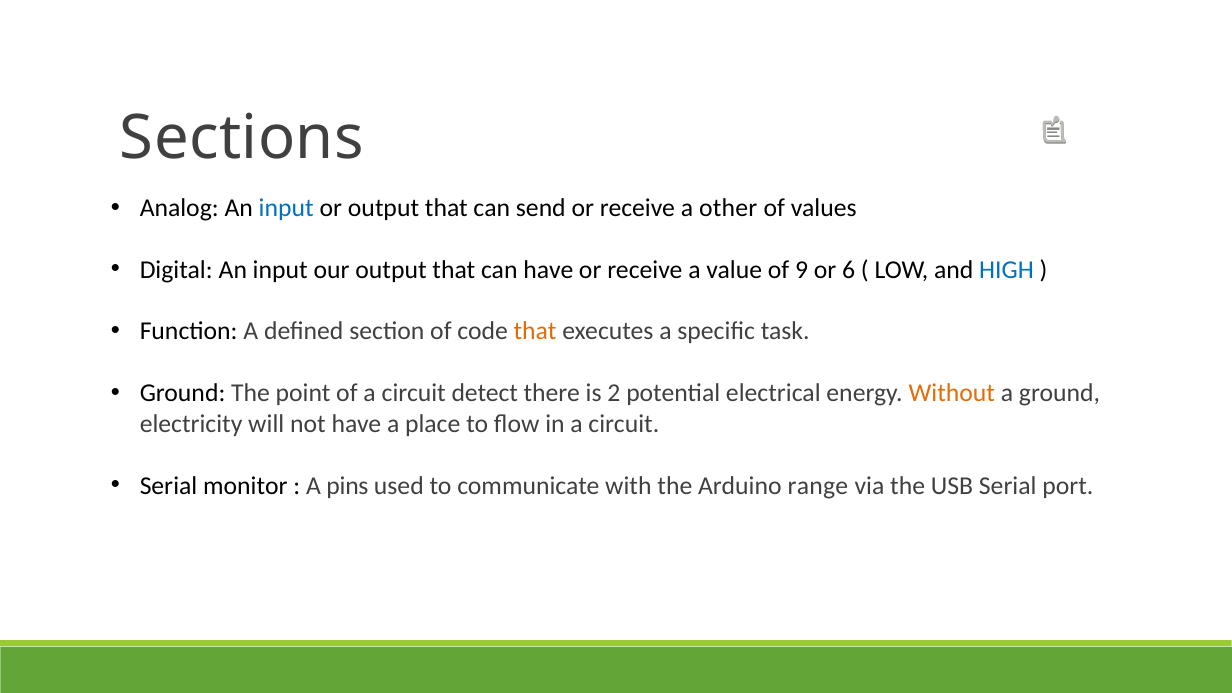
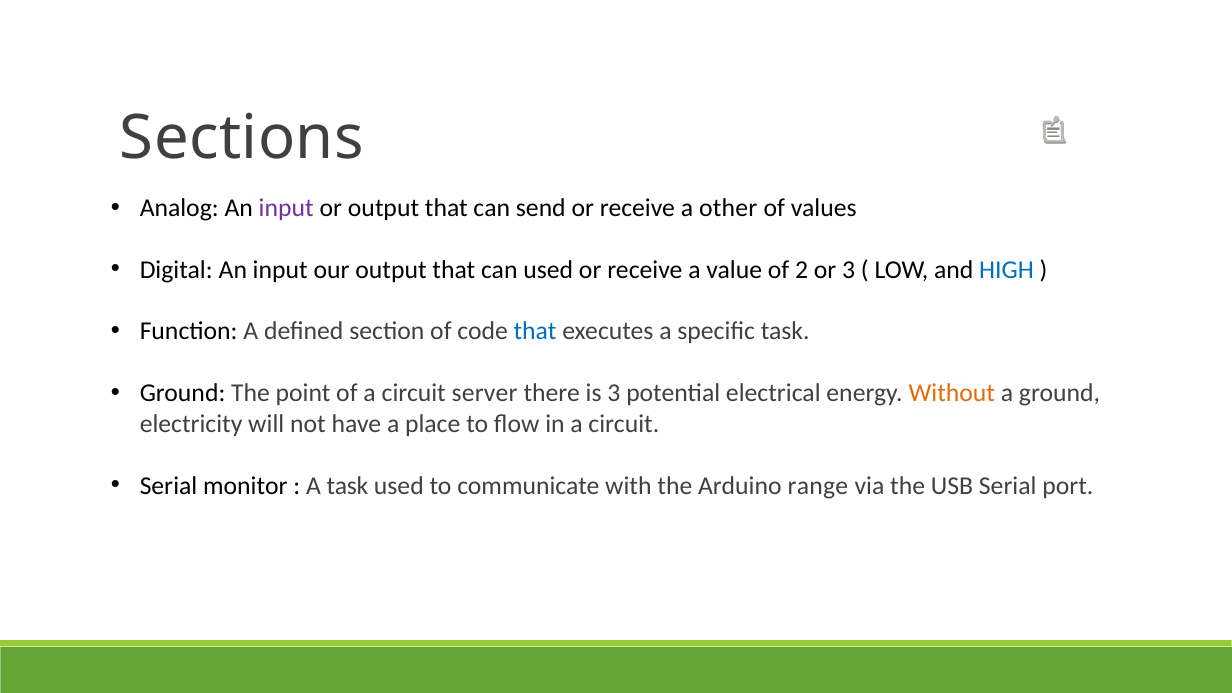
input colour: blue -> purple (286, 208)
can have: have -> used (548, 270)
9: 9 -> 2 (802, 270)
or 6: 6 -> 3 (849, 270)
that colour: orange -> blue (535, 332)
detect: detect -> server (485, 393)
is 2: 2 -> 3 (614, 393)
A pins: pins -> task (347, 486)
